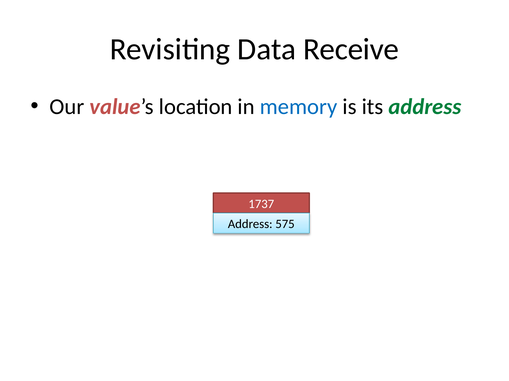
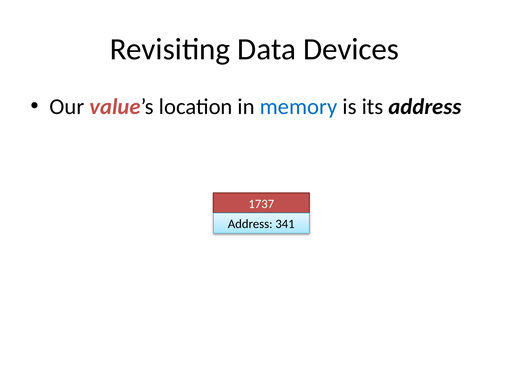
Receive: Receive -> Devices (351, 49)
address colour: green -> black (425, 107)
575: 575 -> 341 (285, 224)
